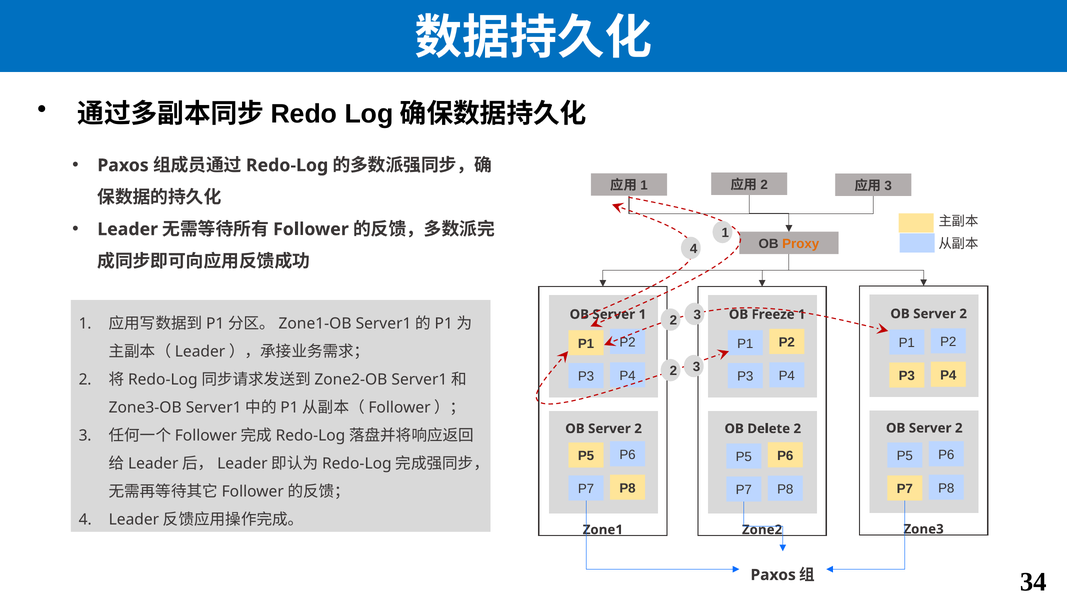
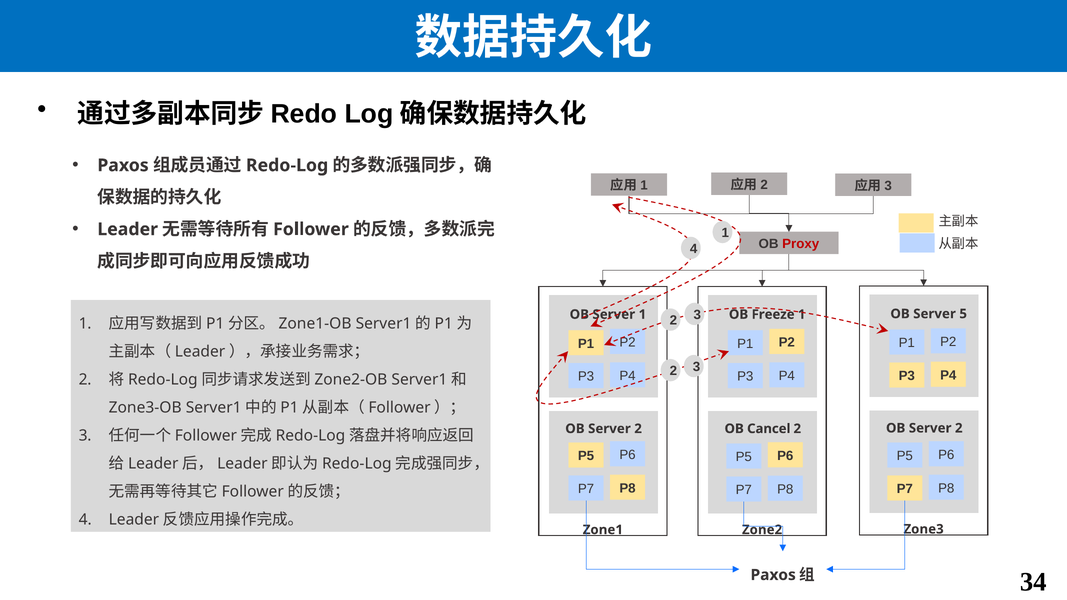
Proxy colour: orange -> red (801, 244)
2: 2 -> 5 (963, 314)
Delete: Delete -> Cancel (769, 429)
